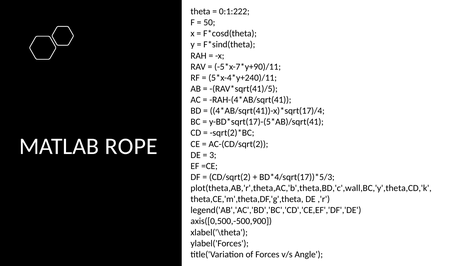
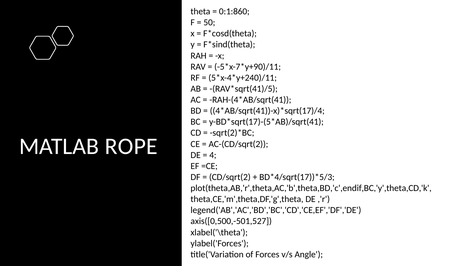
0:1:222: 0:1:222 -> 0:1:860 (234, 11)
3: 3 -> 4 (213, 155)
plot(theta,AB,'r',theta,AC,'b',theta,BD,'c',wall,BC,'y',theta,CD,'k: plot(theta,AB,'r',theta,AC,'b',theta,BD,'c',wall,BC,'y',theta,CD,'k -> plot(theta,AB,'r',theta,AC,'b',theta,BD,'c',endif,BC,'y',theta,CD,'k (311, 188)
axis([0,500,-500,900: axis([0,500,-500,900 -> axis([0,500,-501,527 (231, 221)
